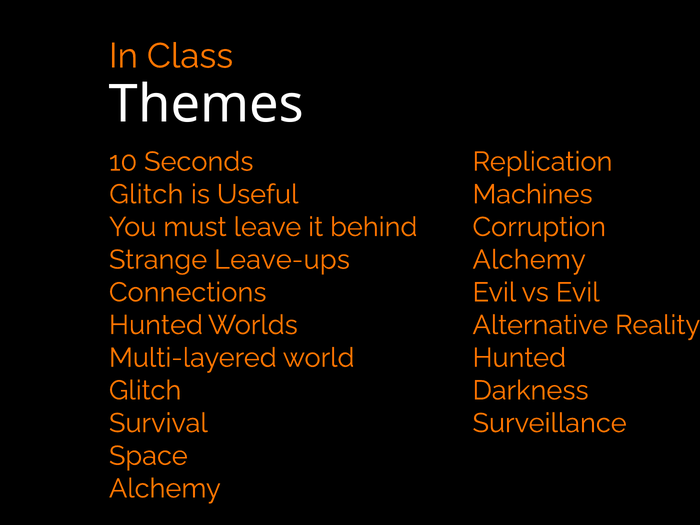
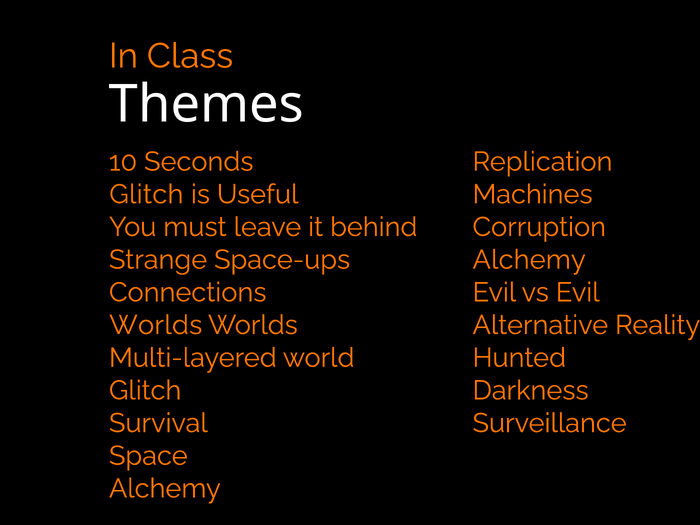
Leave-ups: Leave-ups -> Space-ups (282, 260)
Hunted: Hunted -> Worlds (156, 325)
